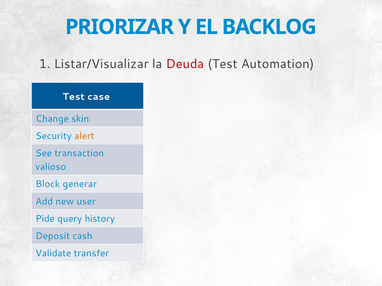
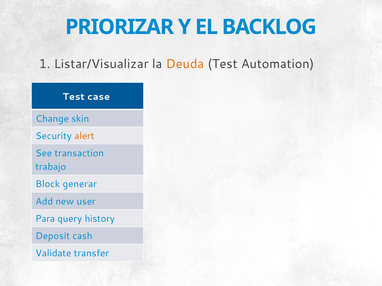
Deuda colour: red -> orange (185, 64)
valioso: valioso -> trabajo (51, 167)
Pide: Pide -> Para (45, 219)
